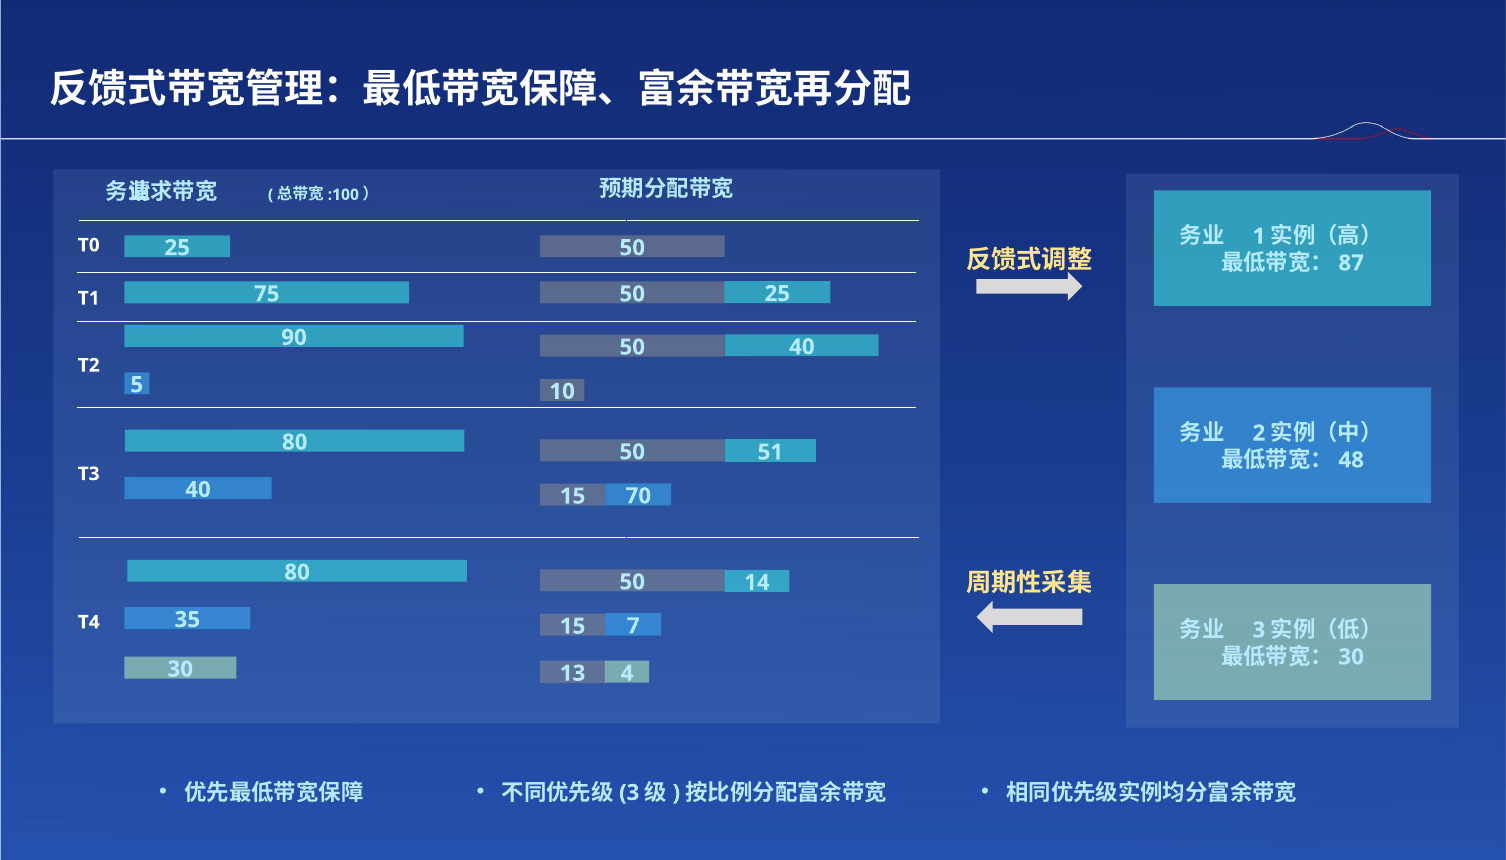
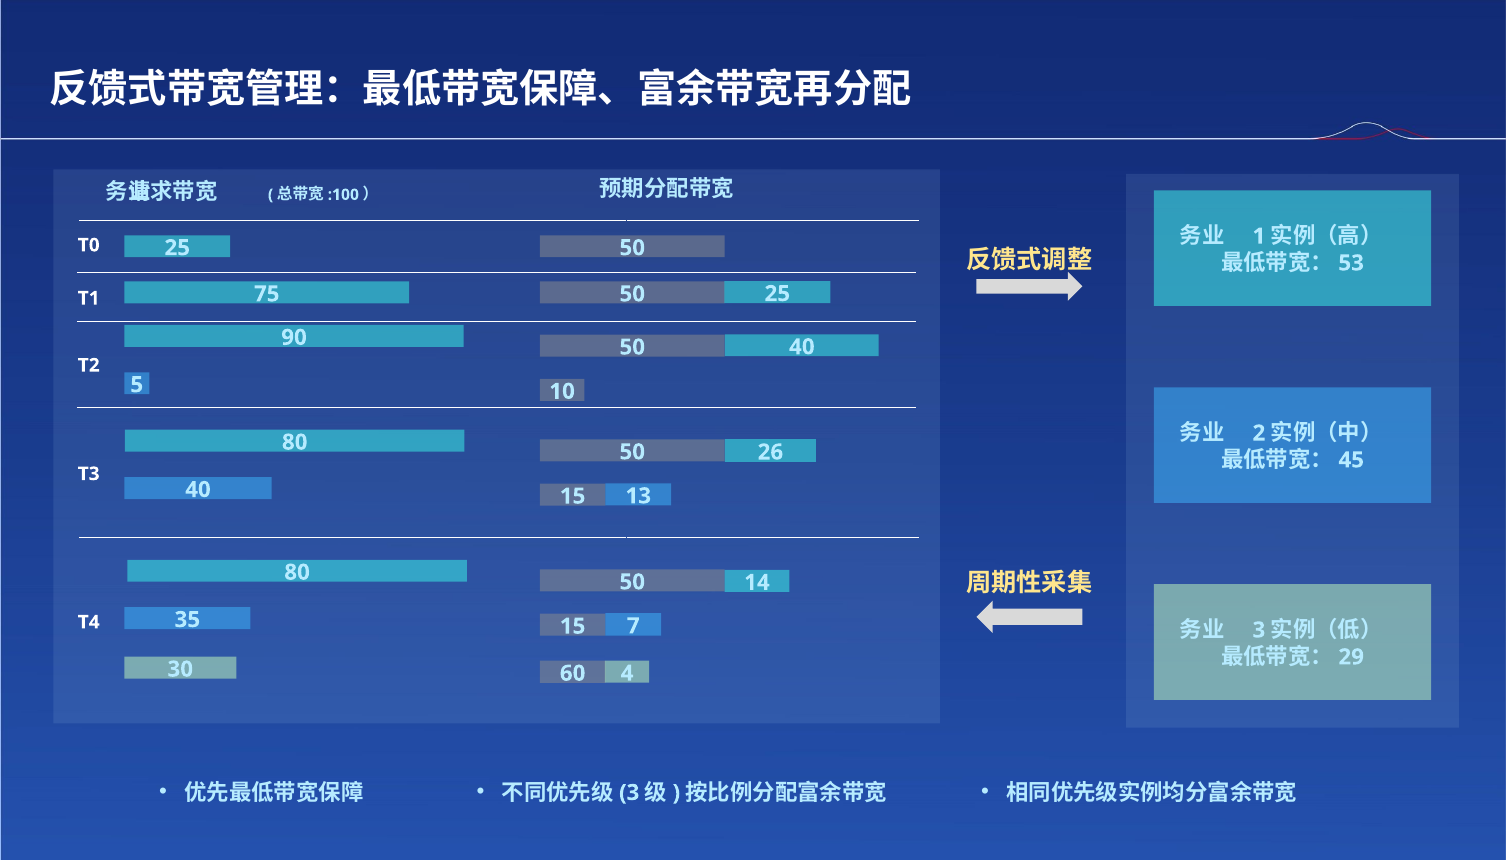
87: 87 -> 53 (1351, 263)
51: 51 -> 26 (770, 452)
48: 48 -> 45 (1351, 460)
70: 70 -> 13 (638, 496)
30: 30 -> 29 (1351, 657)
13: 13 -> 60 (573, 674)
